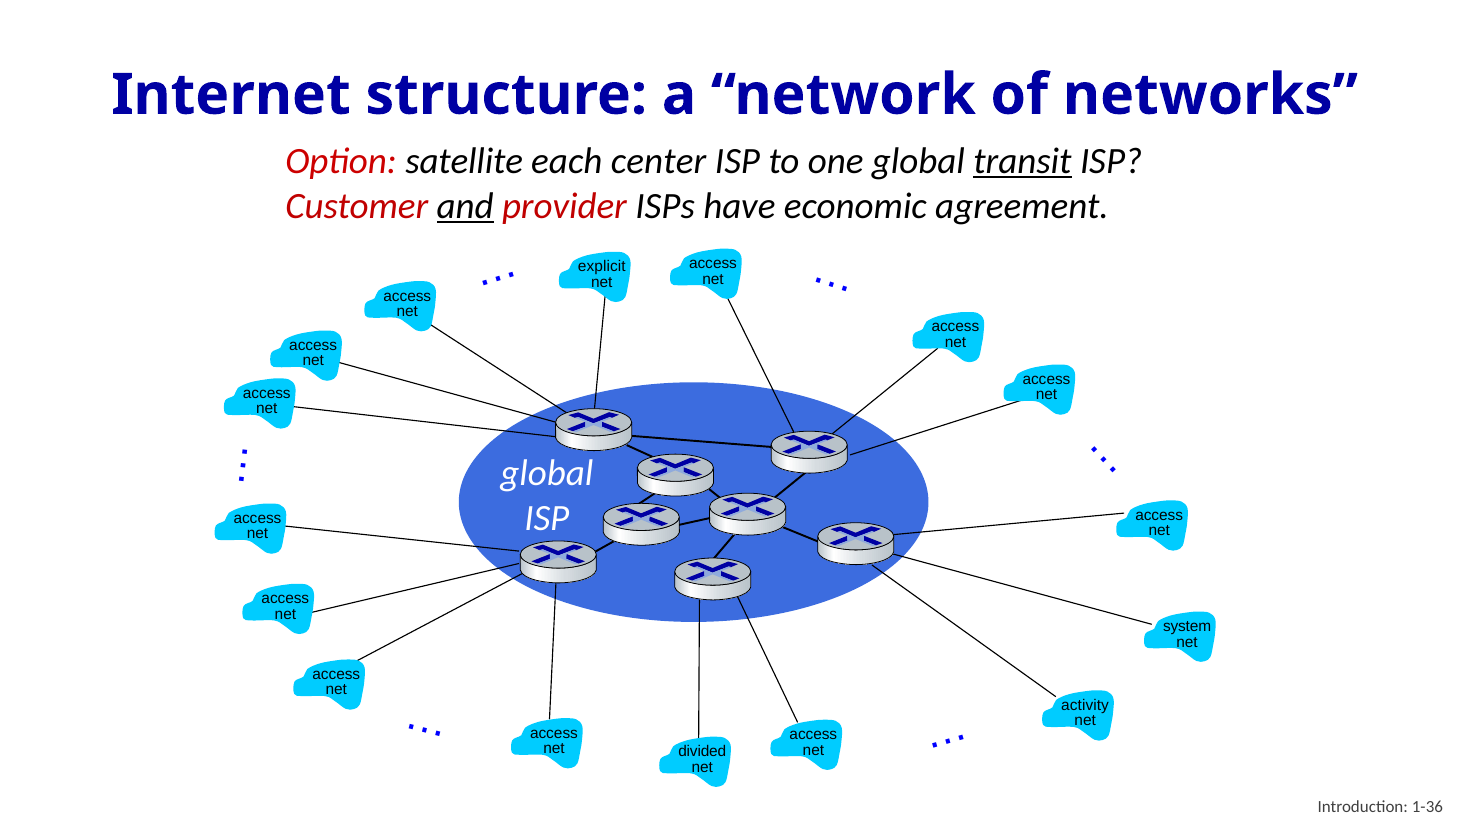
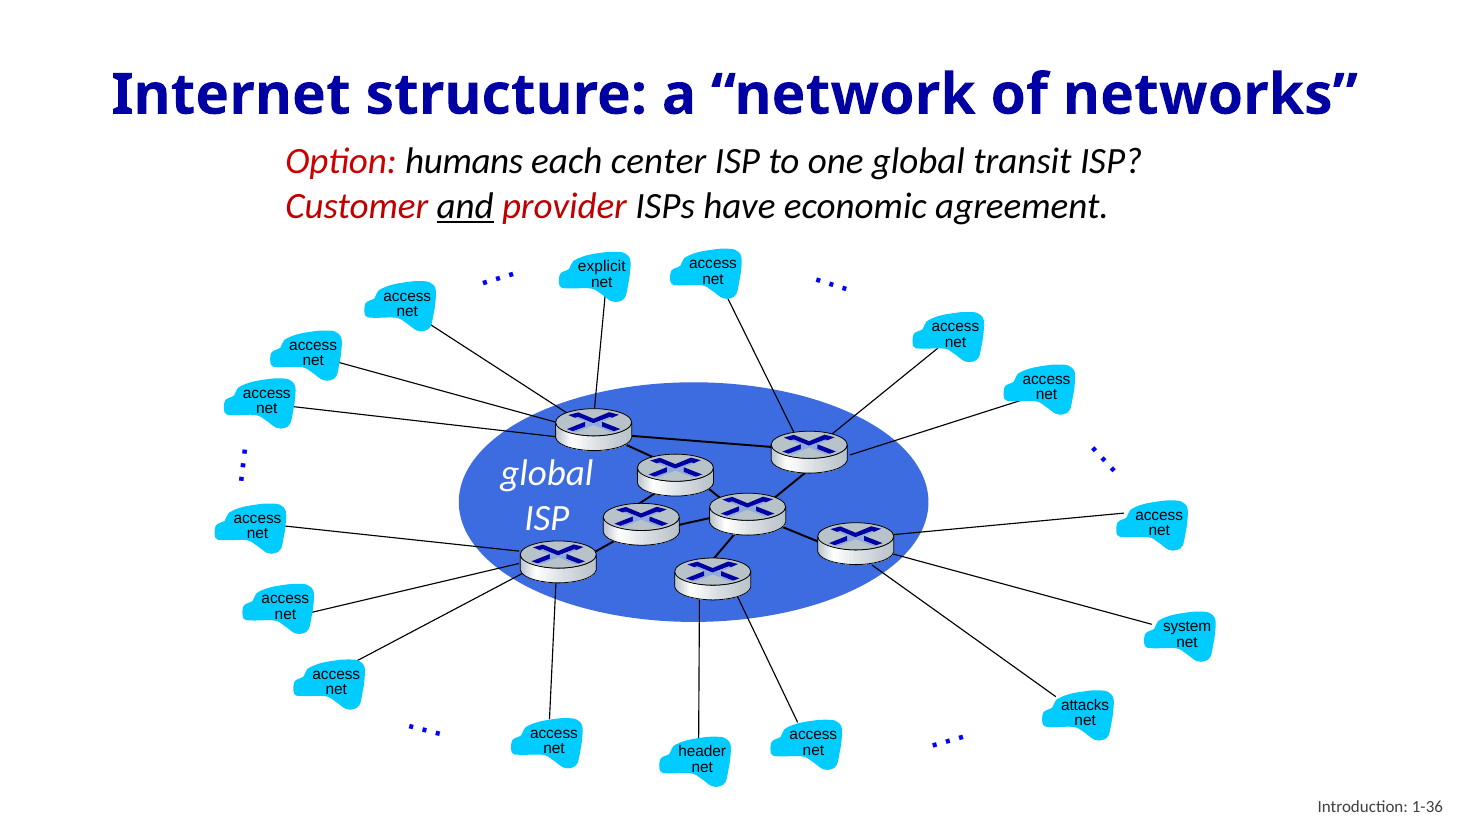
satellite: satellite -> humans (464, 161)
transit underline: present -> none (1022, 161)
activity: activity -> attacks (1085, 705)
divided: divided -> header (702, 751)
